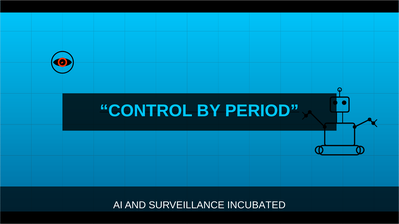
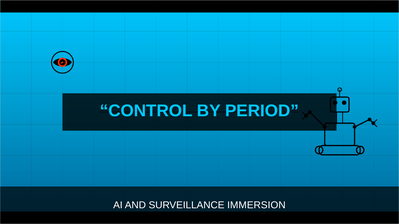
INCUBATED: INCUBATED -> IMMERSION (256, 206)
